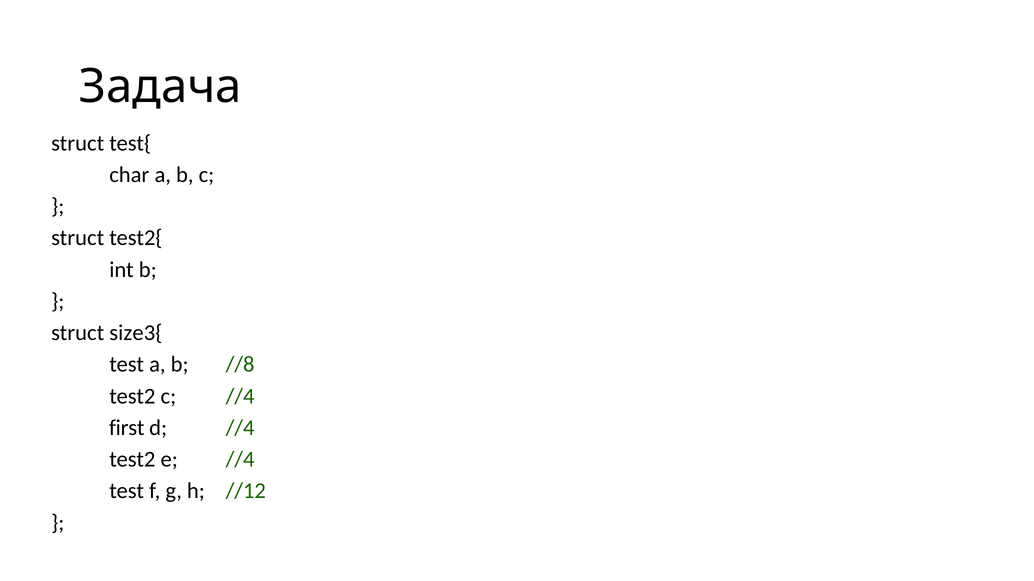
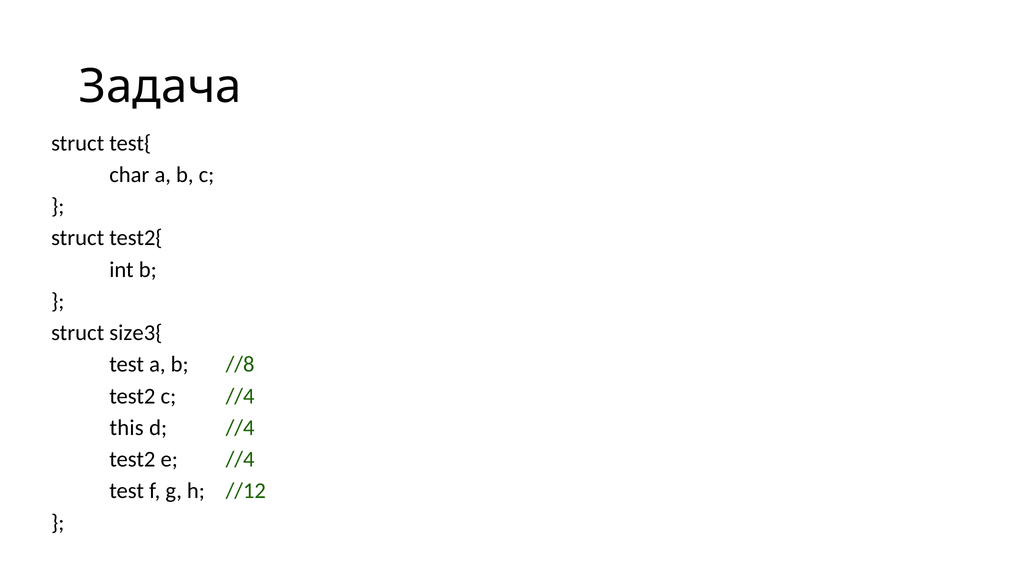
first: first -> this (127, 428)
